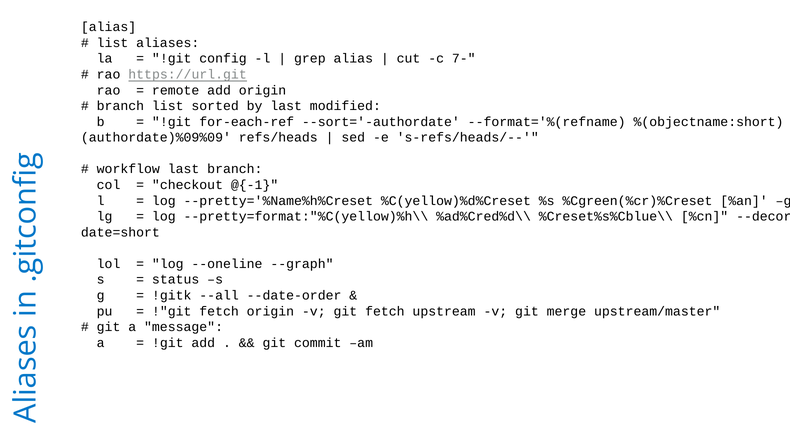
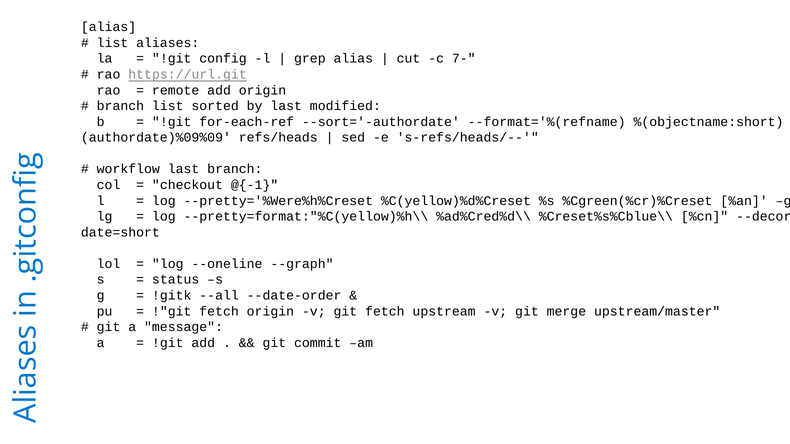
--pretty='%Name%h%Creset: --pretty='%Name%h%Creset -> --pretty='%Were%h%Creset (278, 201)
